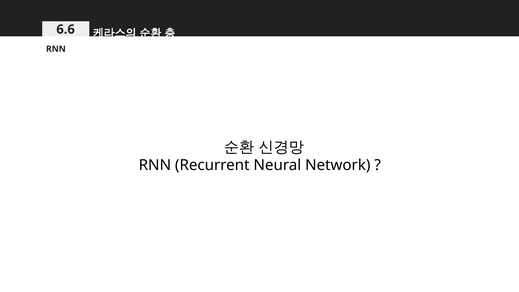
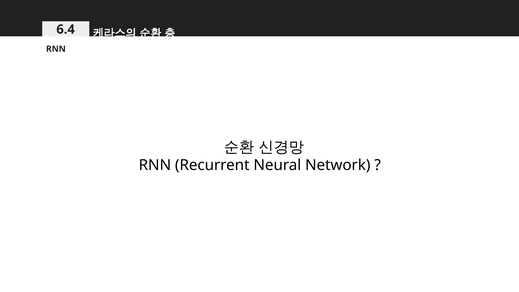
6.6: 6.6 -> 6.4 (66, 29)
